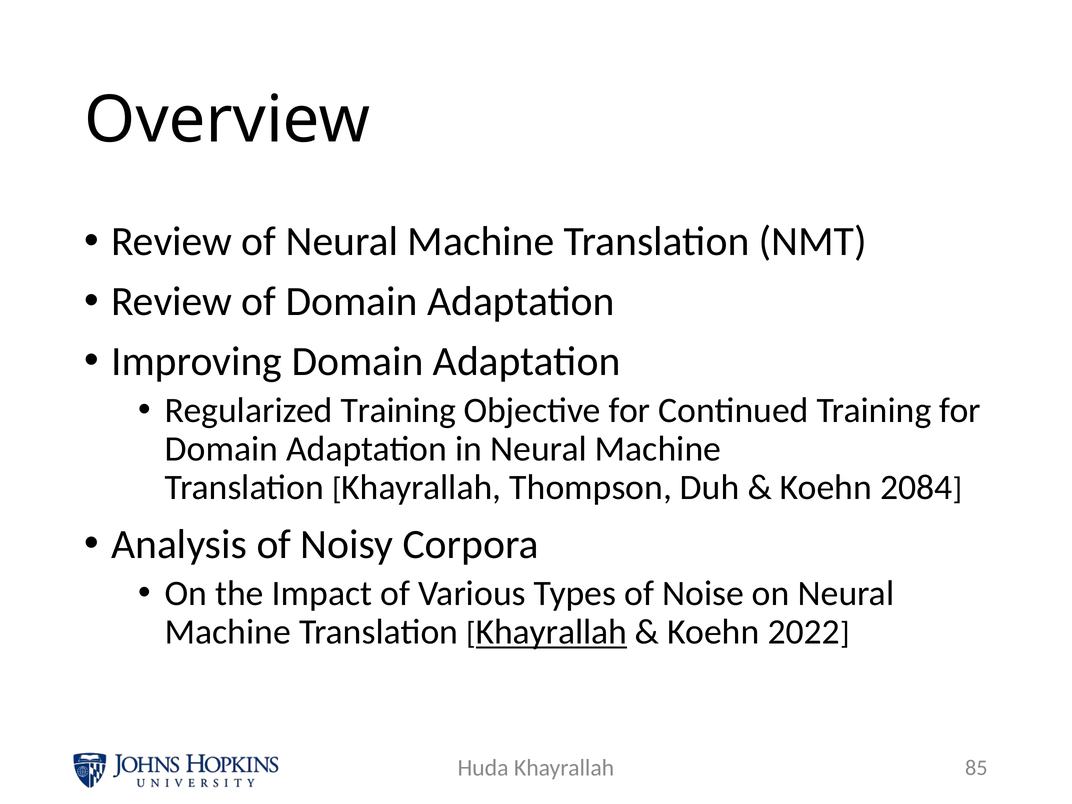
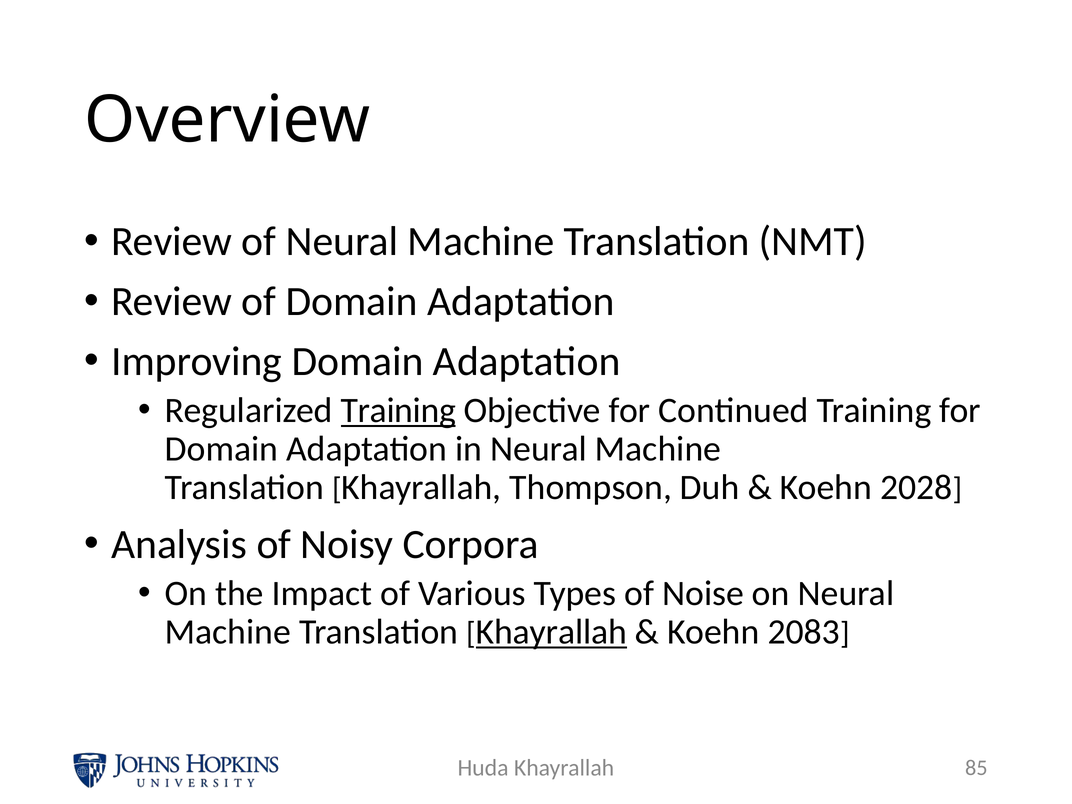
Training underline: none -> present (398, 411)
2084: 2084 -> 2028 (916, 488)
2022: 2022 -> 2083 (804, 632)
